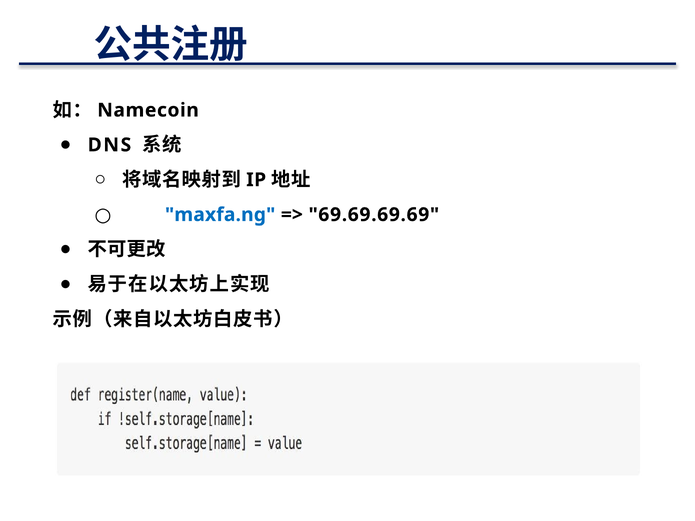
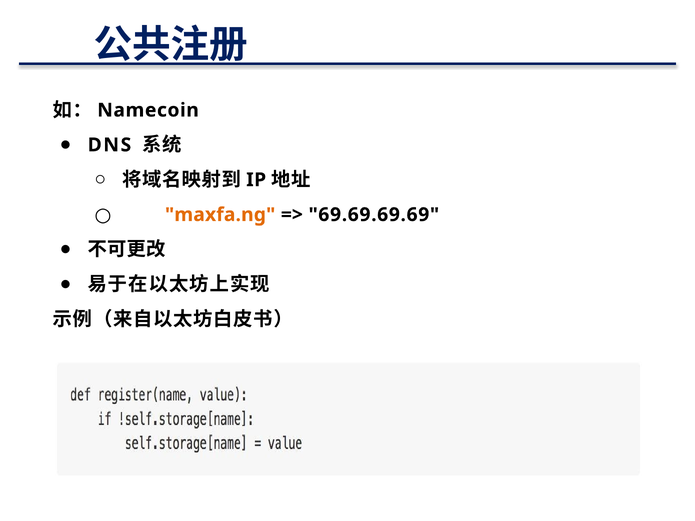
maxfa.ng colour: blue -> orange (220, 215)
